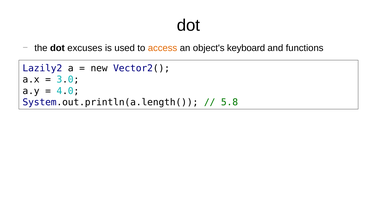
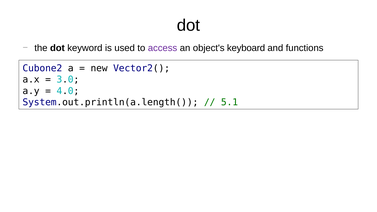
excuses: excuses -> keyword (85, 48)
access colour: orange -> purple (163, 48)
Lazily2: Lazily2 -> Cubone2 (42, 68)
5.8: 5.8 -> 5.1 (229, 102)
